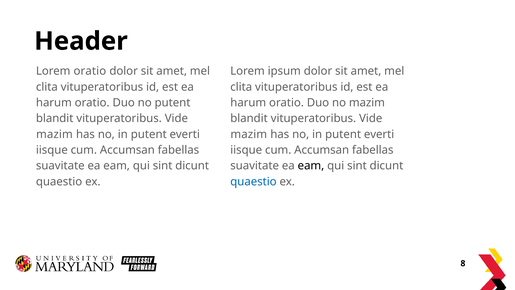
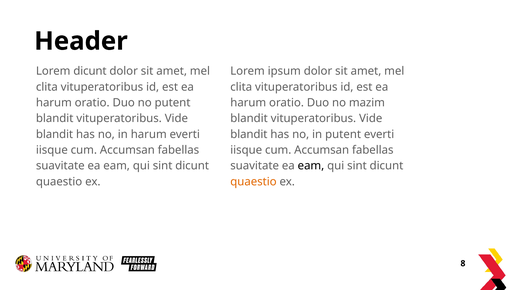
Lorem oratio: oratio -> dicunt (90, 71)
mazim: mazim -> blandit (55, 134)
putent: putent -> harum (149, 134)
mazim: mazim -> blandit (249, 134)
quaestio colour: blue -> orange (253, 181)
